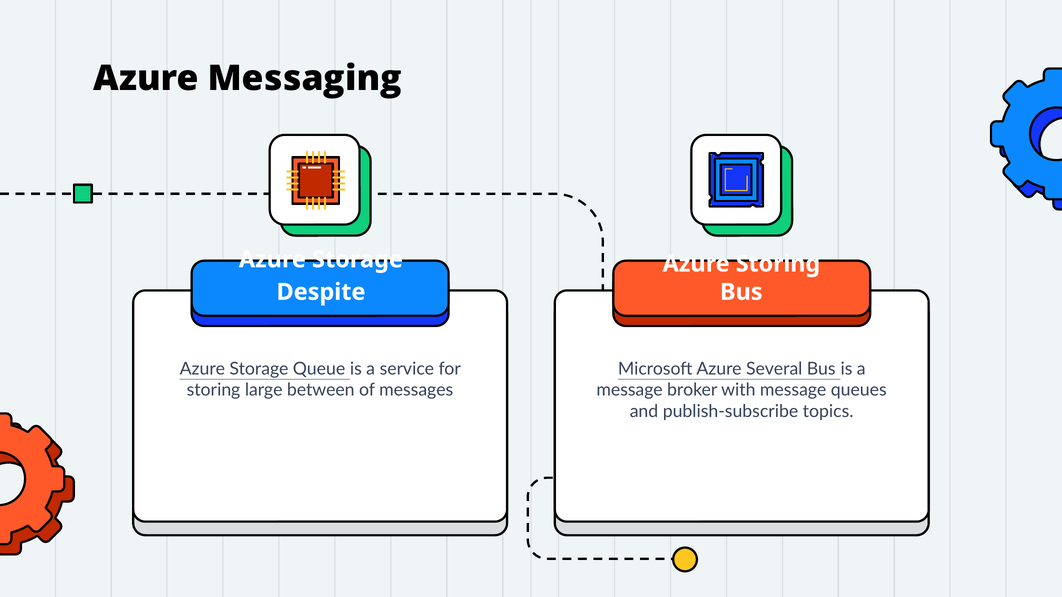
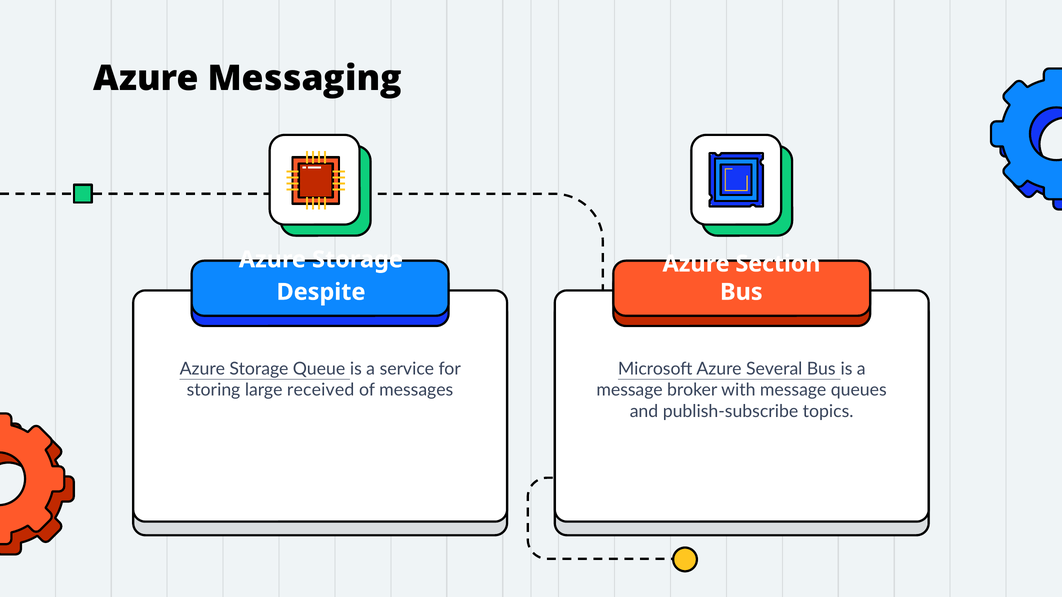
Azure Storing: Storing -> Section (778, 264)
between: between -> received (321, 390)
